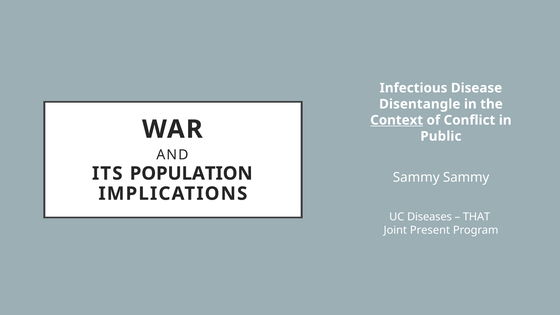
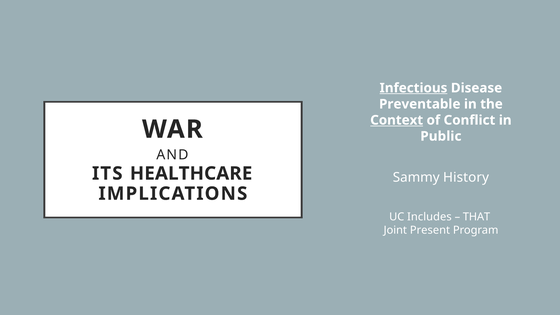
Infectious underline: none -> present (413, 88)
Disentangle: Disentangle -> Preventable (420, 104)
POPULATION: POPULATION -> HEALTHCARE (191, 173)
Sammy Sammy: Sammy -> History (466, 177)
Diseases: Diseases -> Includes (429, 217)
